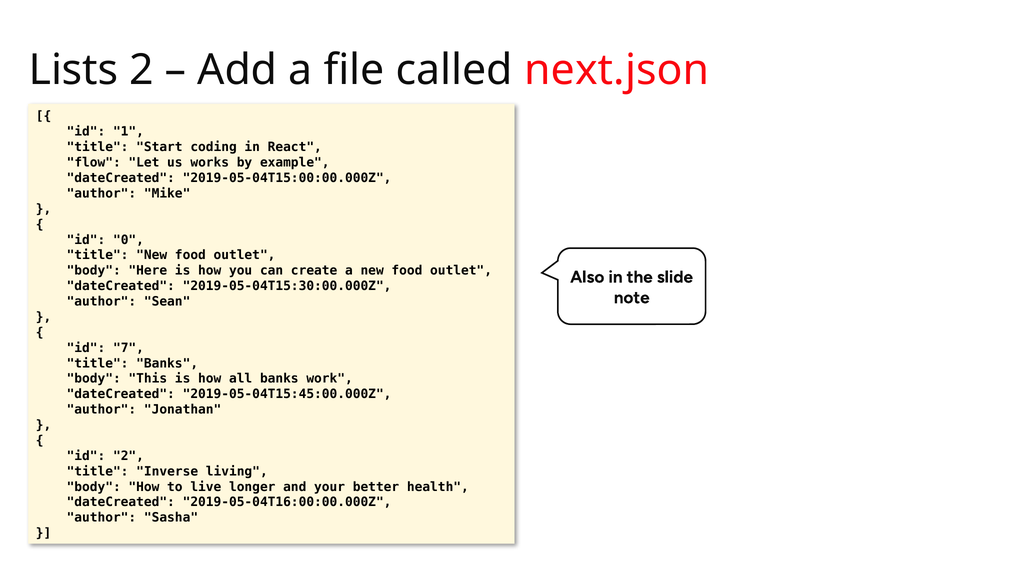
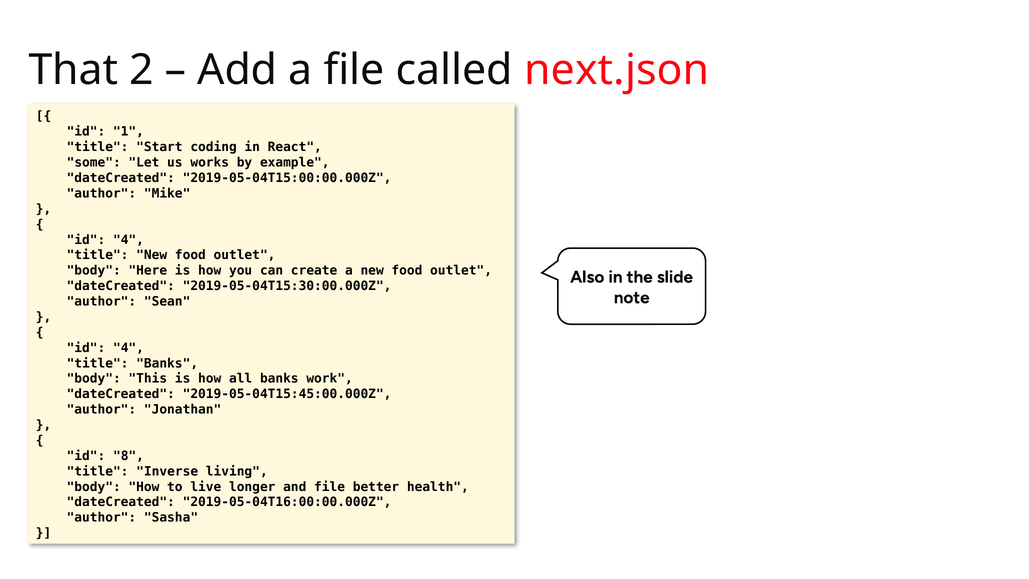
Lists: Lists -> That (73, 70)
flow: flow -> some (94, 163)
0: 0 -> 4 (128, 240)
7: 7 -> 4 (128, 348)
id 2: 2 -> 8 (128, 456)
and your: your -> file (330, 487)
